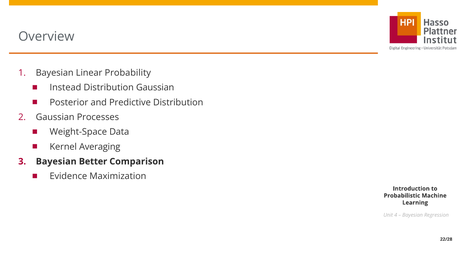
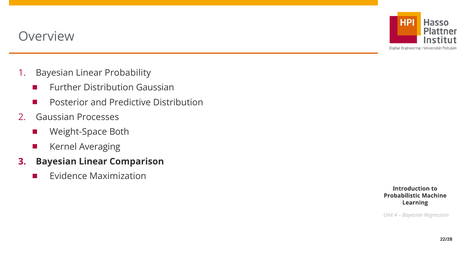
Instead: Instead -> Further (65, 88)
Data: Data -> Both (119, 132)
Better: Better -> Linear (93, 162)
